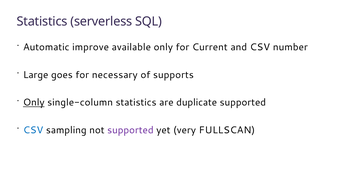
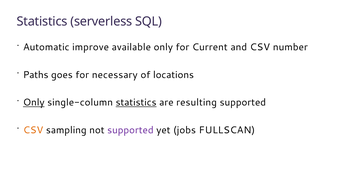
Large: Large -> Paths (36, 75)
supports: supports -> locations (173, 75)
statistics underline: none -> present (136, 102)
duplicate: duplicate -> resulting (197, 102)
CSV colour: blue -> orange (33, 130)
very: very -> jobs (185, 130)
